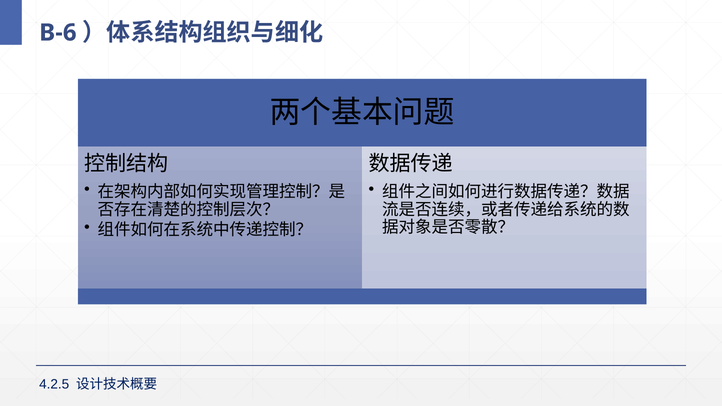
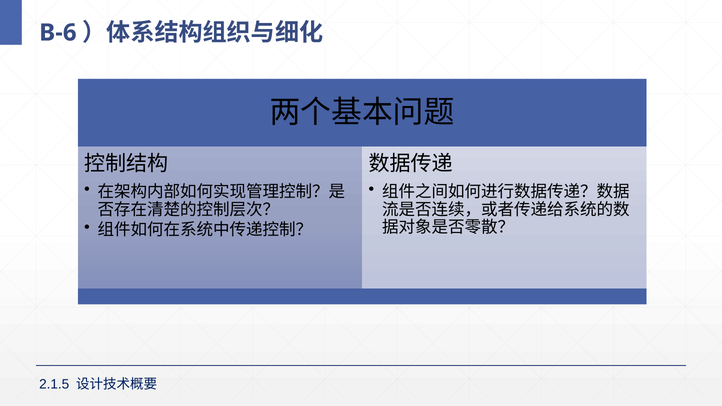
4.2.5: 4.2.5 -> 2.1.5 (54, 384)
